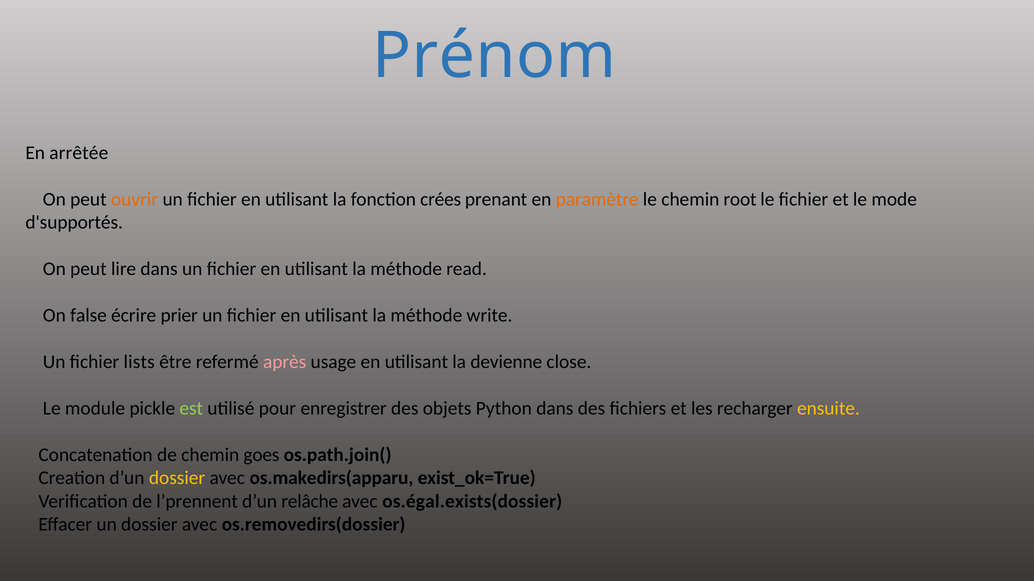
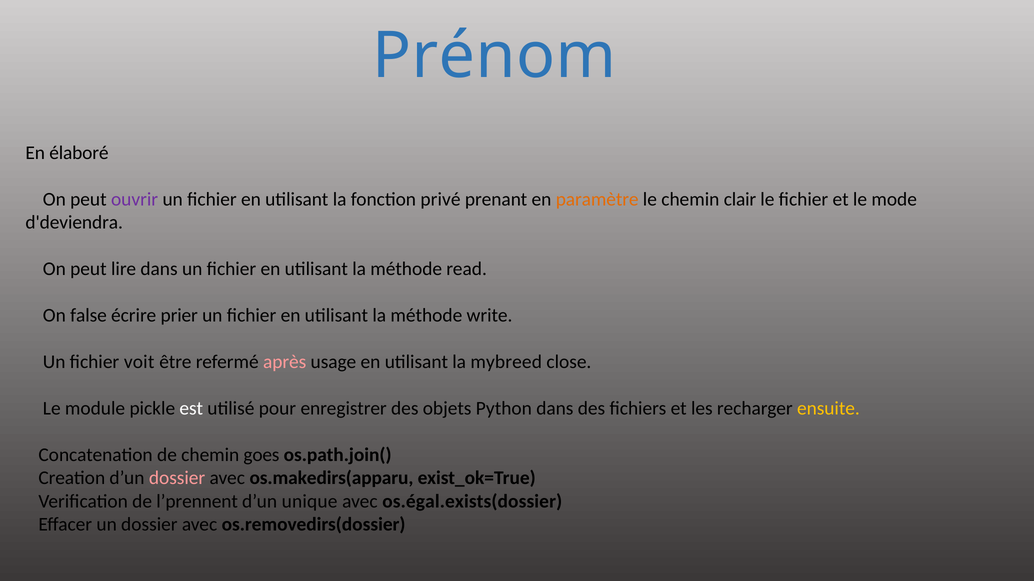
arrêtée: arrêtée -> élaboré (79, 153)
ouvrir colour: orange -> purple (135, 199)
crées: crées -> privé (441, 199)
root: root -> clair (740, 199)
d'supportés: d'supportés -> d'deviendra (74, 223)
lists: lists -> voit (139, 362)
devienne: devienne -> mybreed (506, 362)
est colour: light green -> white (191, 409)
dossier colour: yellow -> pink (177, 479)
relâche: relâche -> unique (310, 502)
